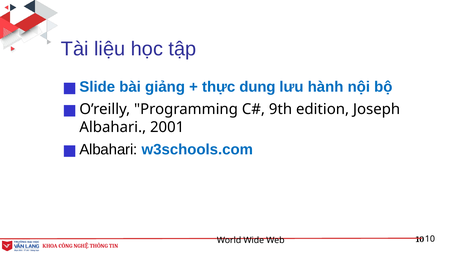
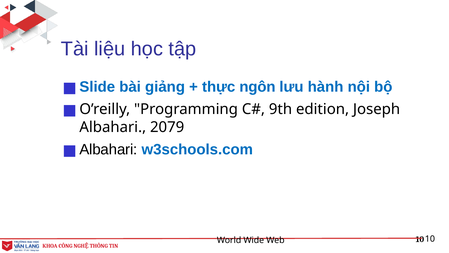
dung: dung -> ngôn (257, 87)
2001: 2001 -> 2079 (167, 127)
